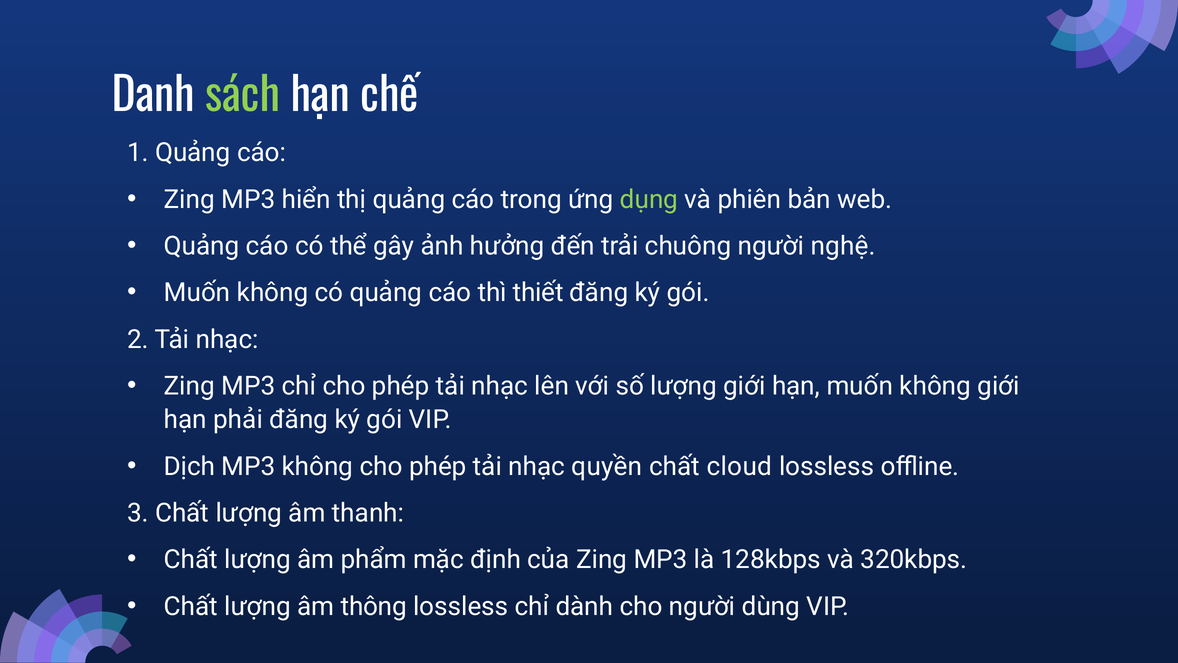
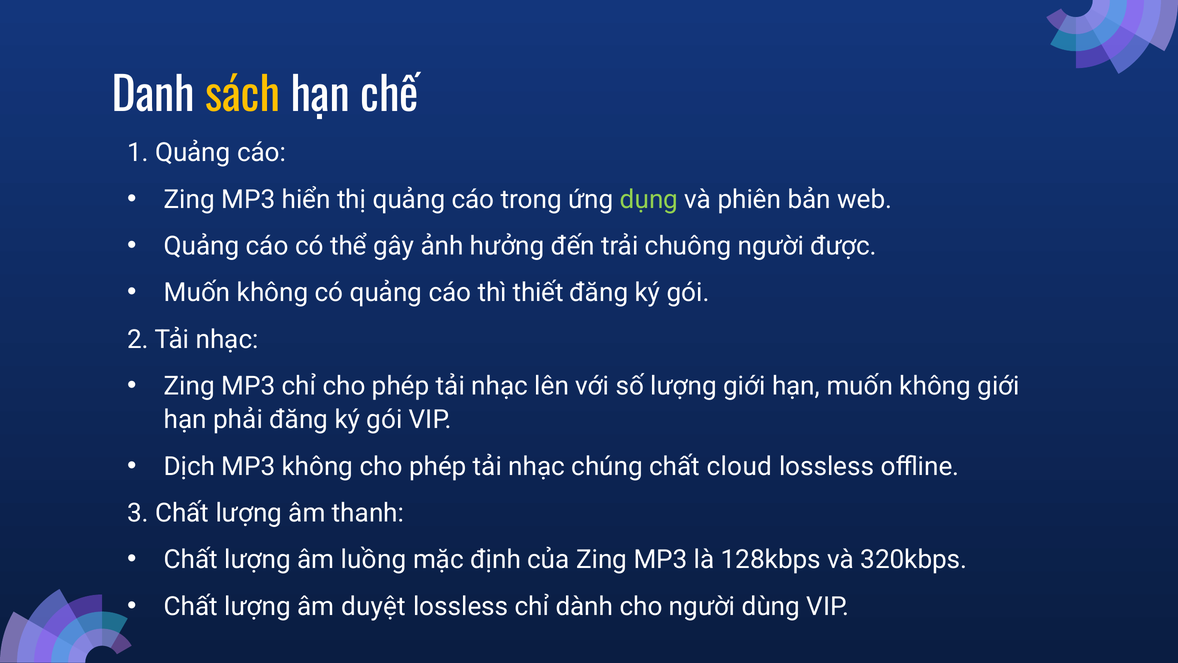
sách colour: light green -> yellow (243, 96)
nghệ: nghệ -> được (843, 246)
quyền: quyền -> chúng (607, 466)
phẩm: phẩm -> luồng (374, 560)
thông: thông -> duyệt (374, 606)
